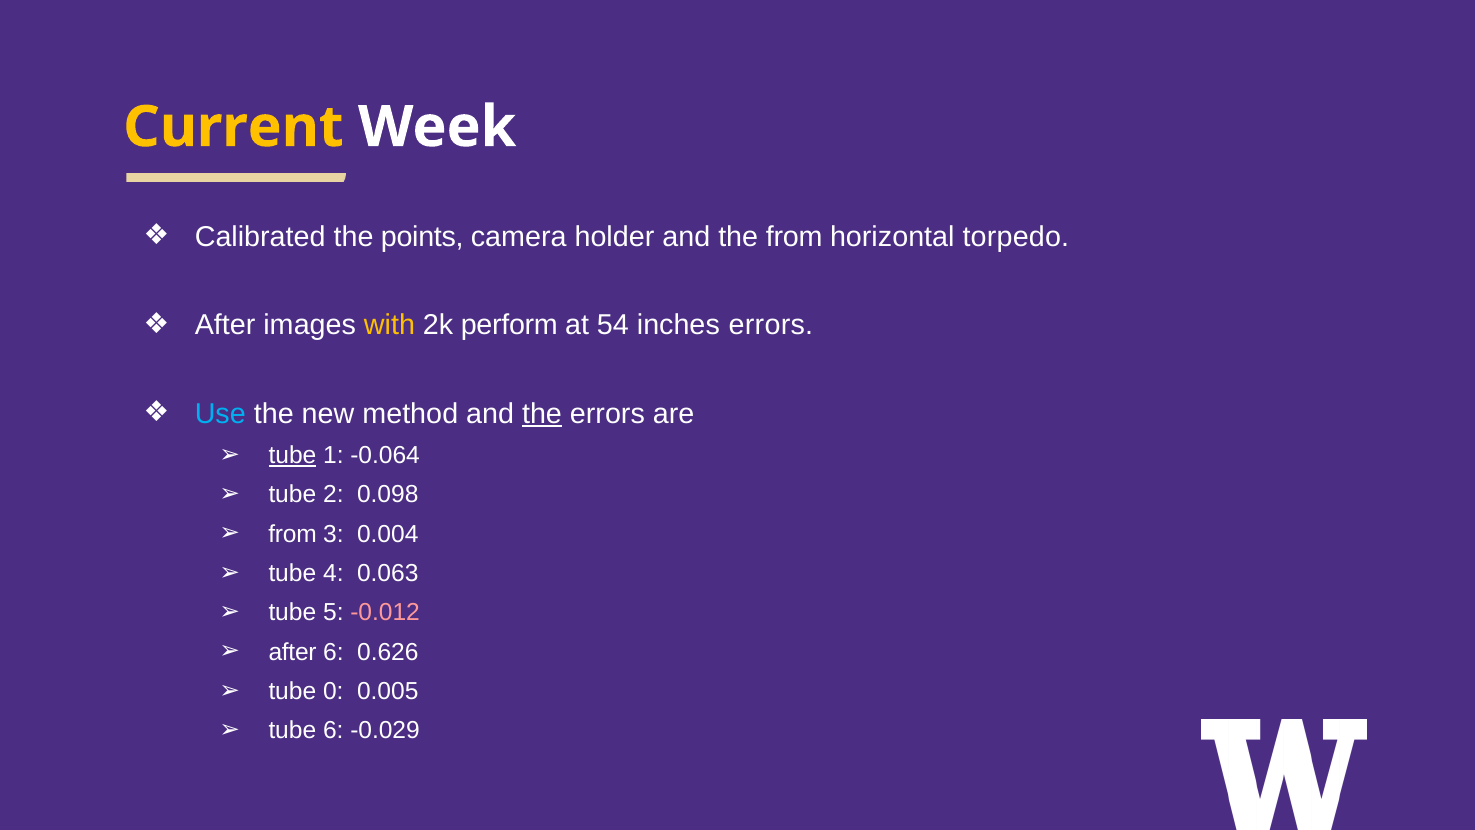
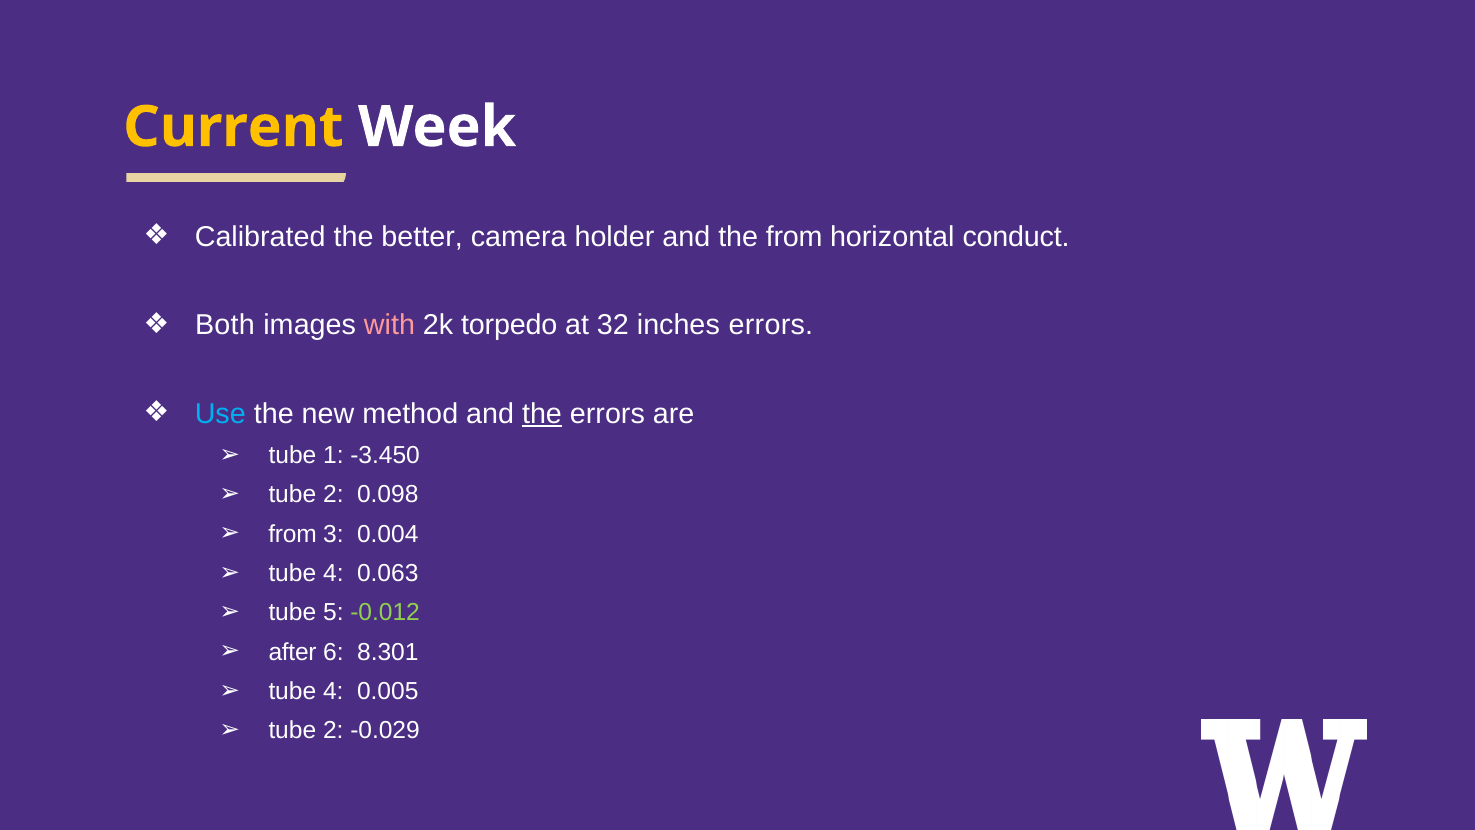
points: points -> better (422, 237)
torpedo: torpedo -> conduct (1016, 237)
After: After -> Both (225, 325)
with colour: yellow -> pink (390, 325)
perform: perform -> torpedo (509, 325)
54: 54 -> 32 (613, 325)
tube underline: present -> none (292, 455)
-0.064: -0.064 -> -3.450 (385, 455)
-0.012 colour: pink -> light green (385, 612)
0.626: 0.626 -> 8.301 (388, 652)
0: 0 -> 4 (333, 691)
6: 6 -> 2 (333, 730)
